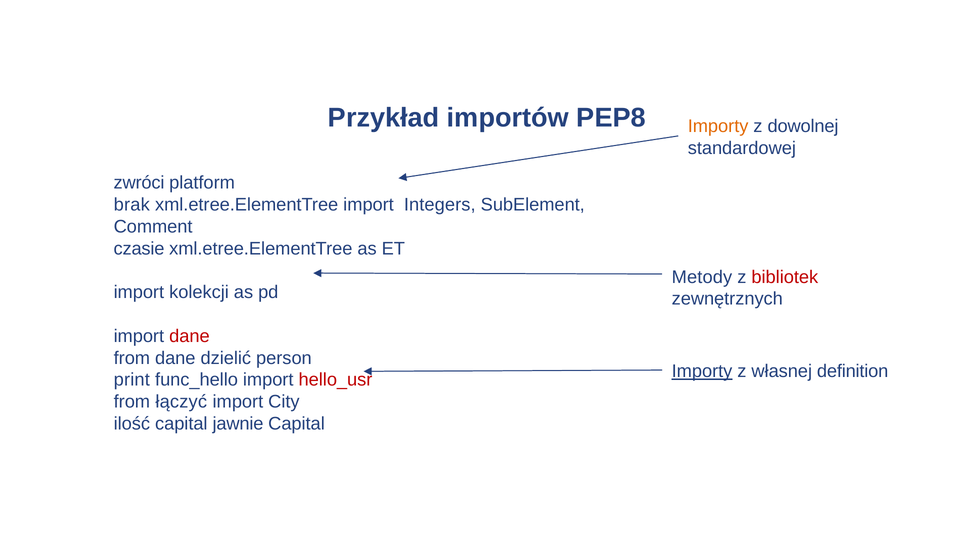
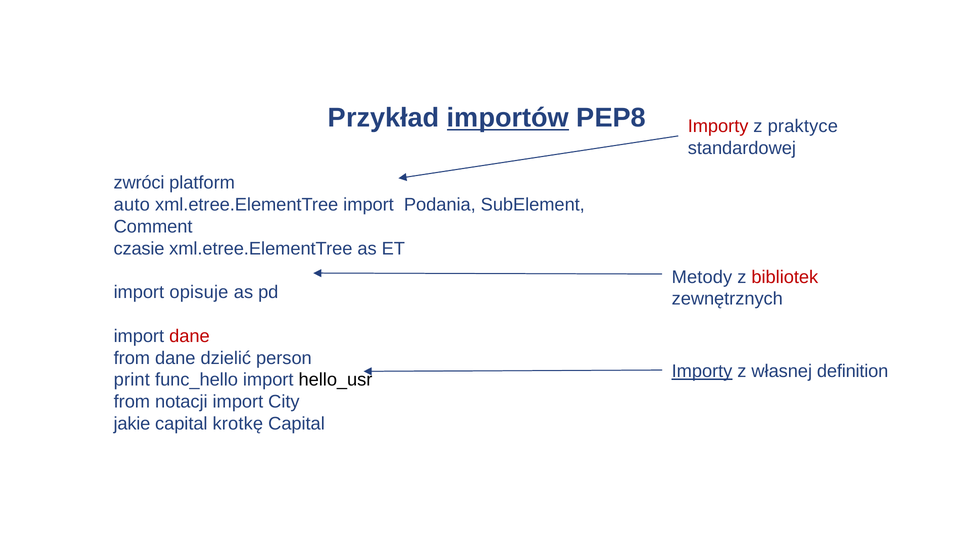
importów underline: none -> present (508, 118)
Importy colour: orange -> red (718, 126)
dowolnej: dowolnej -> praktyce (803, 126)
brak: brak -> auto (132, 205)
Integers: Integers -> Podania (440, 205)
kolekcji: kolekcji -> opisuje (199, 293)
hello_usr colour: red -> black (336, 380)
łączyć: łączyć -> notacji (181, 402)
ilość: ilość -> jakie (132, 424)
jawnie: jawnie -> krotkę (238, 424)
